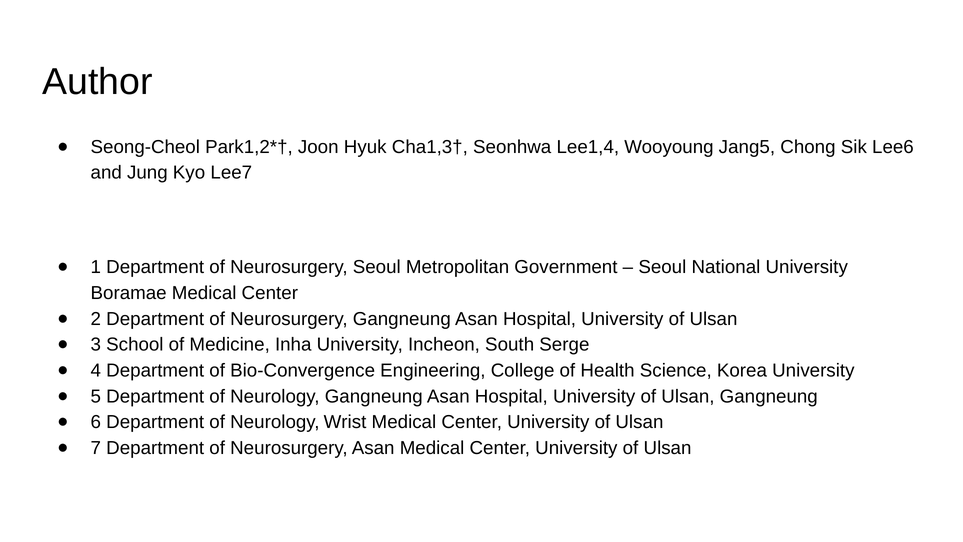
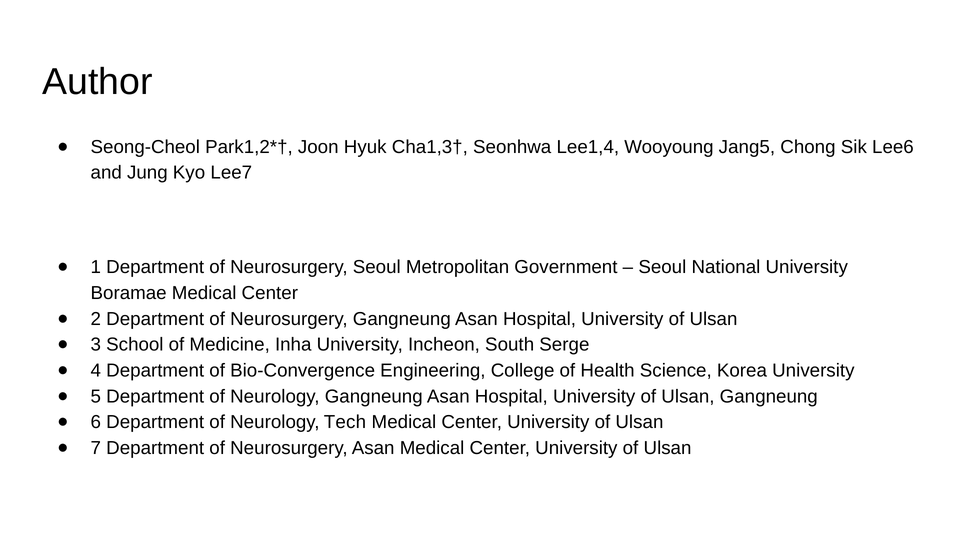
Wrist: Wrist -> Tech (345, 422)
